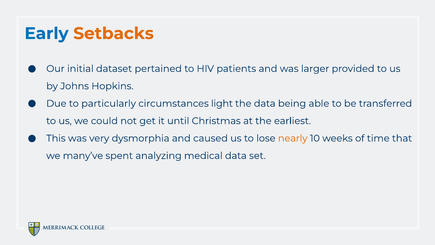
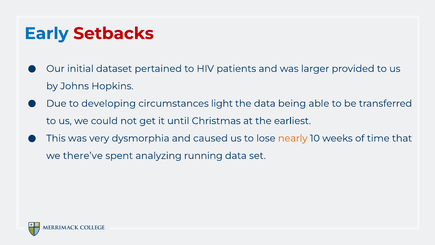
Setbacks colour: orange -> red (114, 33)
particularly: particularly -> developing (109, 103)
many’ve: many’ve -> there’ve (83, 156)
medical: medical -> running (203, 156)
